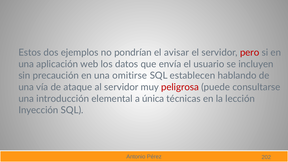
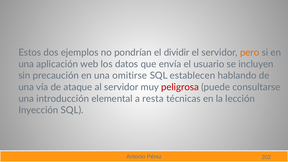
avisar: avisar -> dividir (177, 53)
pero colour: red -> orange (250, 53)
única: única -> resta (153, 99)
